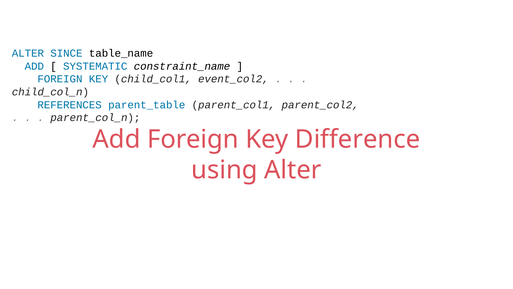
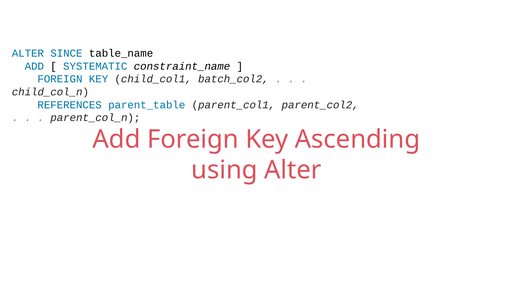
event_col2: event_col2 -> batch_col2 (233, 79)
Difference: Difference -> Ascending (358, 139)
